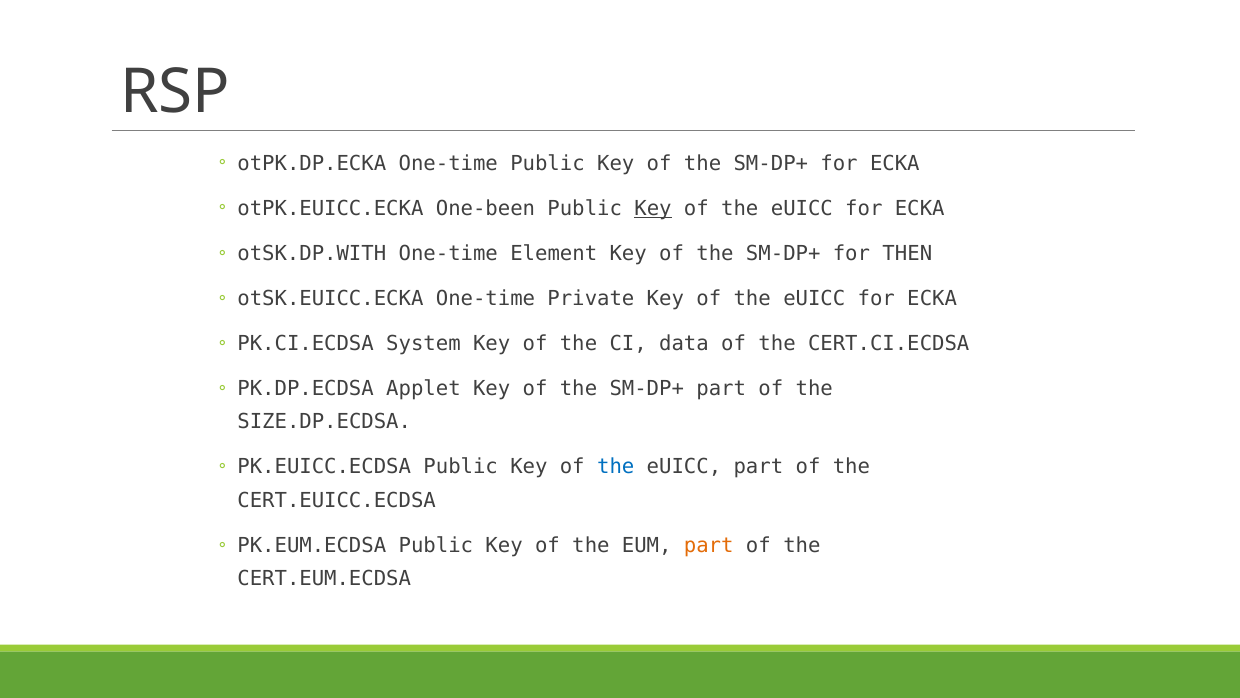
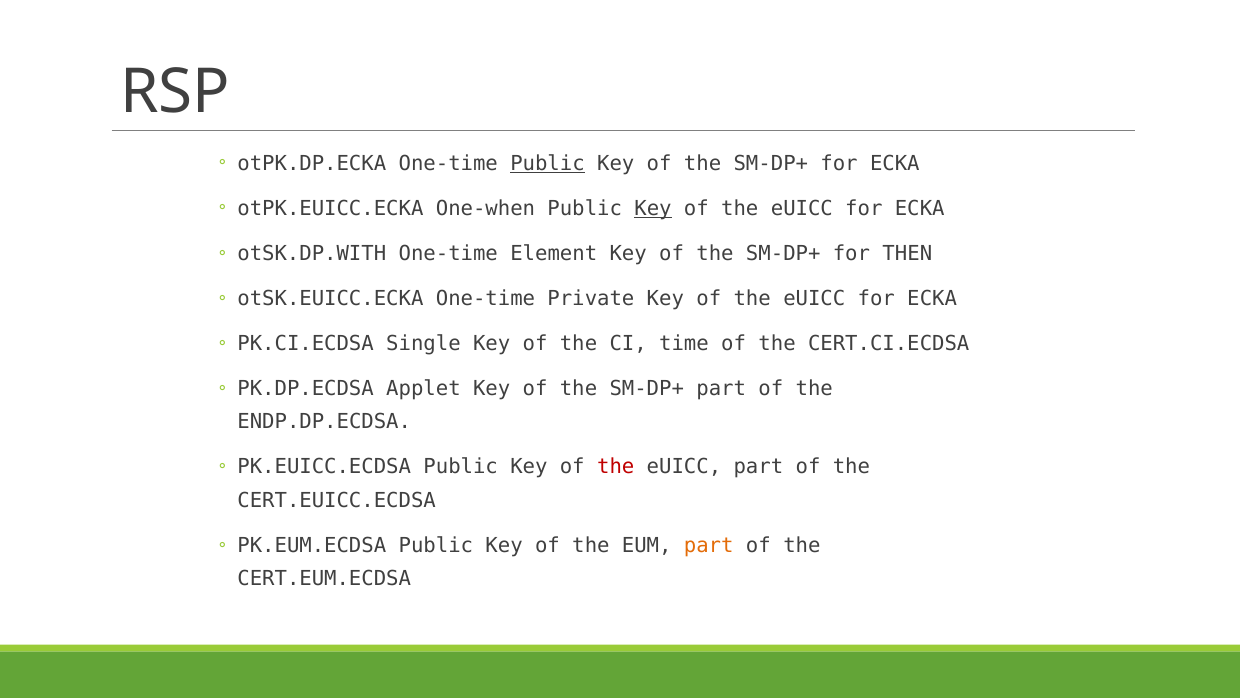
Public underline: none -> present (547, 163)
One-been: One-been -> One-when (486, 208)
System: System -> Single (423, 343)
data: data -> time (684, 343)
SIZE.DP.ECDSA: SIZE.DP.ECDSA -> ENDP.DP.ECDSA (324, 422)
the colour: blue -> red (616, 467)
